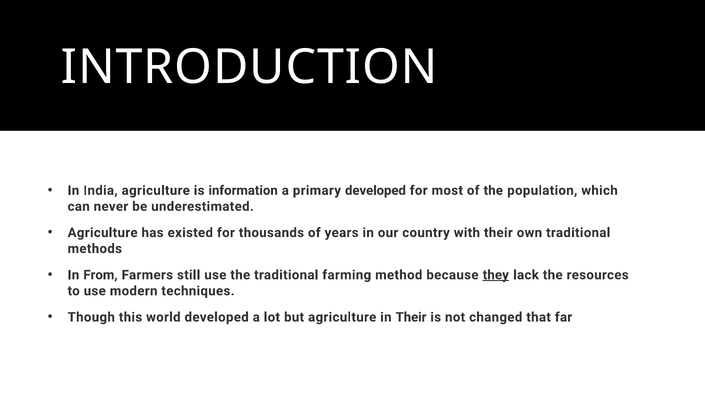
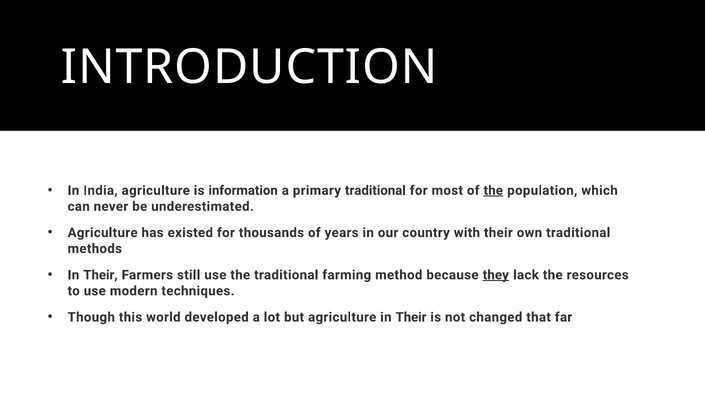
primary developed: developed -> traditional (375, 191)
the underline: none -> present (493, 191)
From: From -> Their (100, 275)
